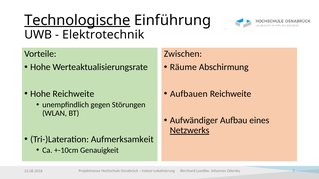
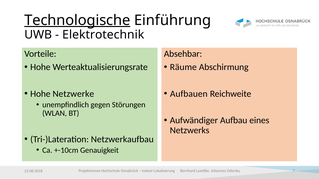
Zwischen: Zwischen -> Absehbar (183, 54)
Hohe Reichweite: Reichweite -> Netzwerke (73, 94)
Netzwerks underline: present -> none (190, 131)
Aufmerksamkeit: Aufmerksamkeit -> Netzwerkaufbau (122, 140)
